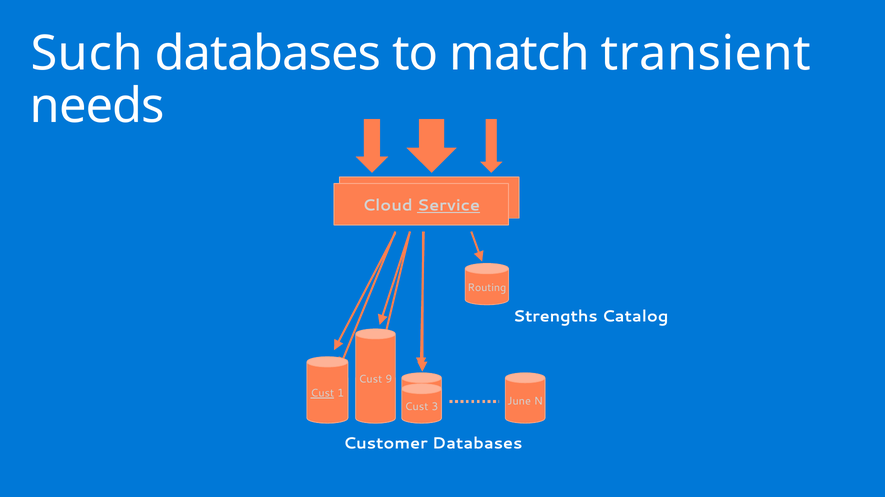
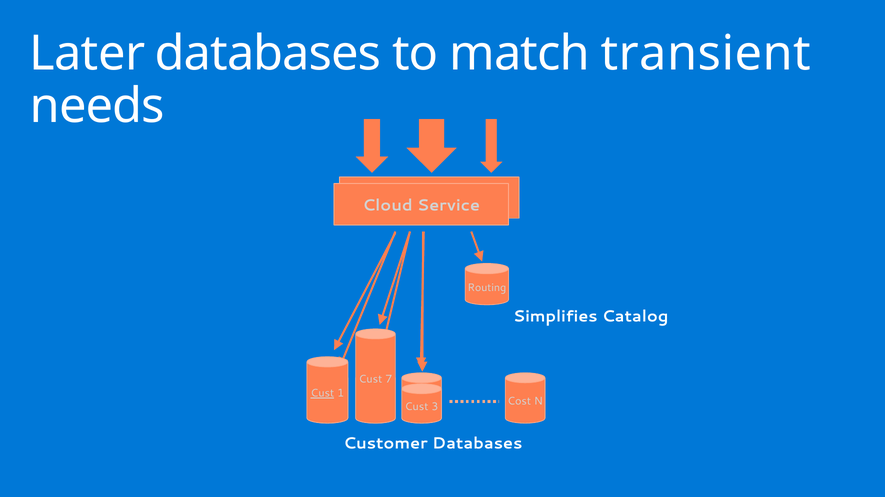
Such: Such -> Later (87, 54)
Service underline: present -> none (449, 206)
Strengths: Strengths -> Simplifies (555, 317)
9: 9 -> 7 (389, 380)
June: June -> Cost (519, 402)
